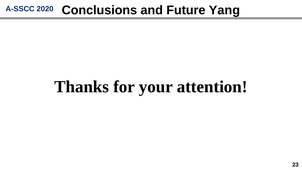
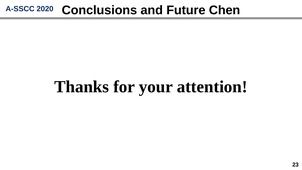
Yang: Yang -> Chen (225, 10)
